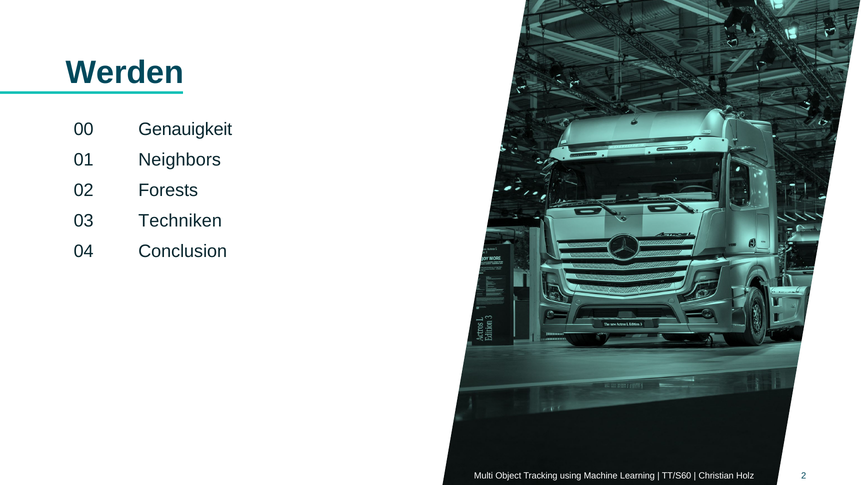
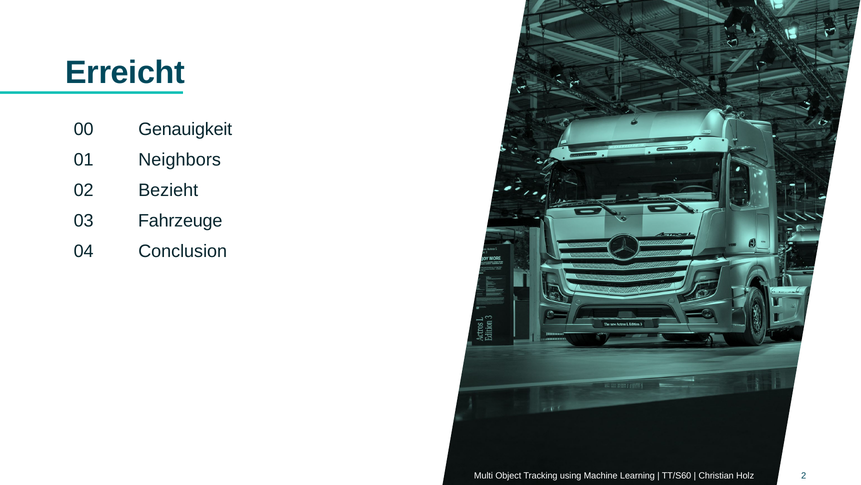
Werden: Werden -> Erreicht (125, 72)
Forests: Forests -> Bezieht (168, 190)
Techniken: Techniken -> Fahrzeuge (180, 220)
